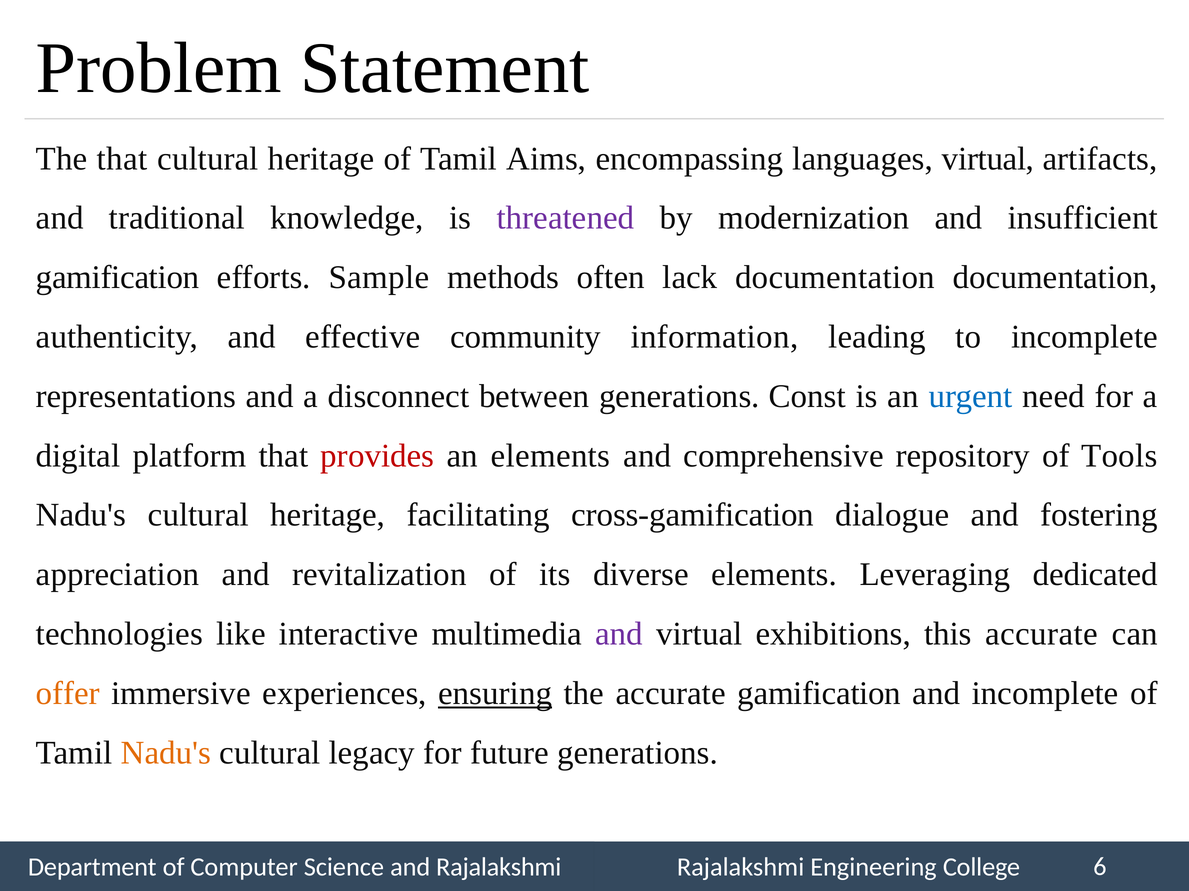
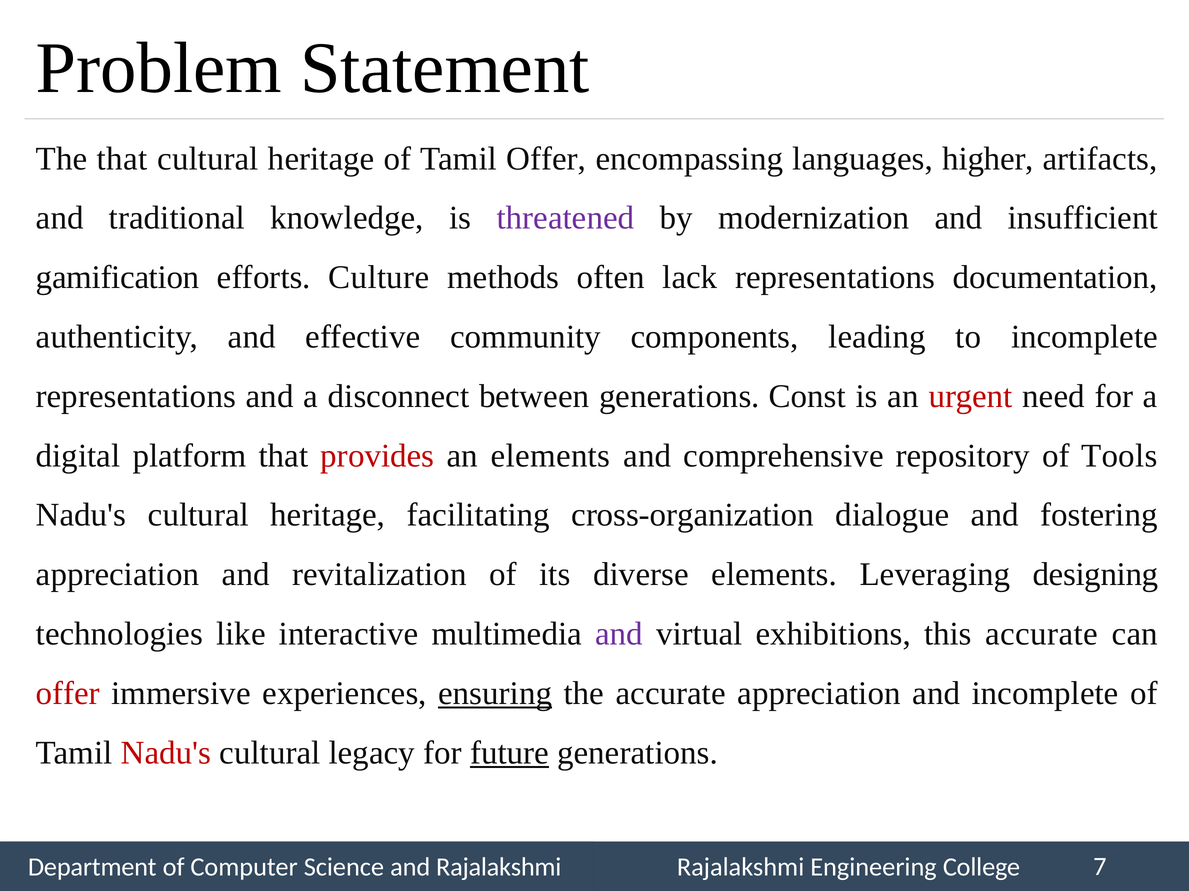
Tamil Aims: Aims -> Offer (546, 159)
languages virtual: virtual -> higher (988, 159)
Sample: Sample -> Culture (379, 278)
lack documentation: documentation -> representations (835, 278)
information: information -> components (715, 337)
urgent colour: blue -> red (971, 397)
cross-gamification: cross-gamification -> cross-organization (693, 515)
dedicated: dedicated -> designing (1095, 575)
offer colour: orange -> red (68, 694)
accurate gamification: gamification -> appreciation (819, 694)
Nadu's colour: orange -> red (166, 753)
future underline: none -> present (509, 753)
6: 6 -> 7 (1100, 867)
